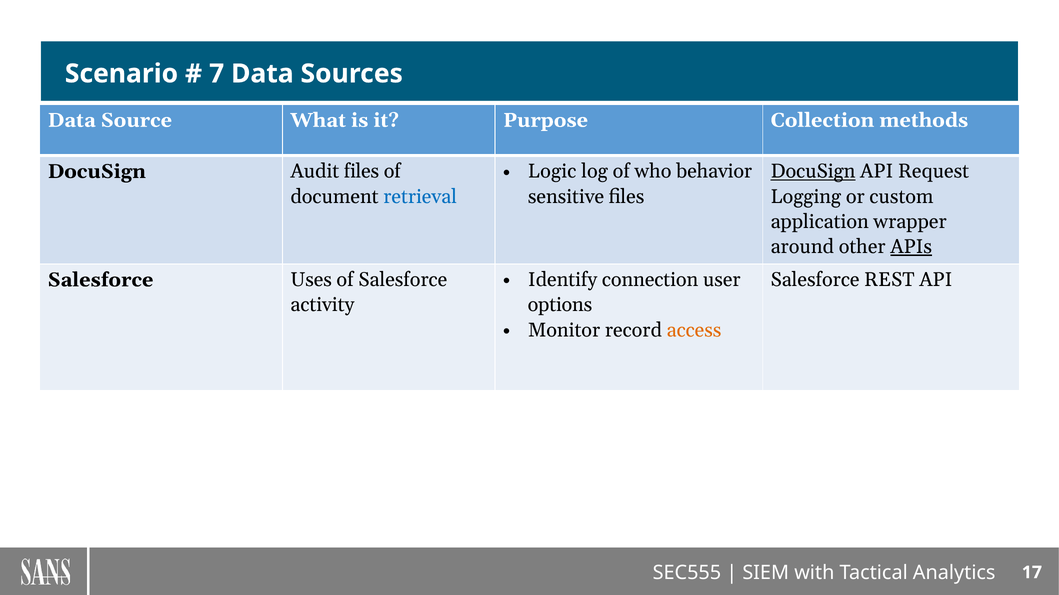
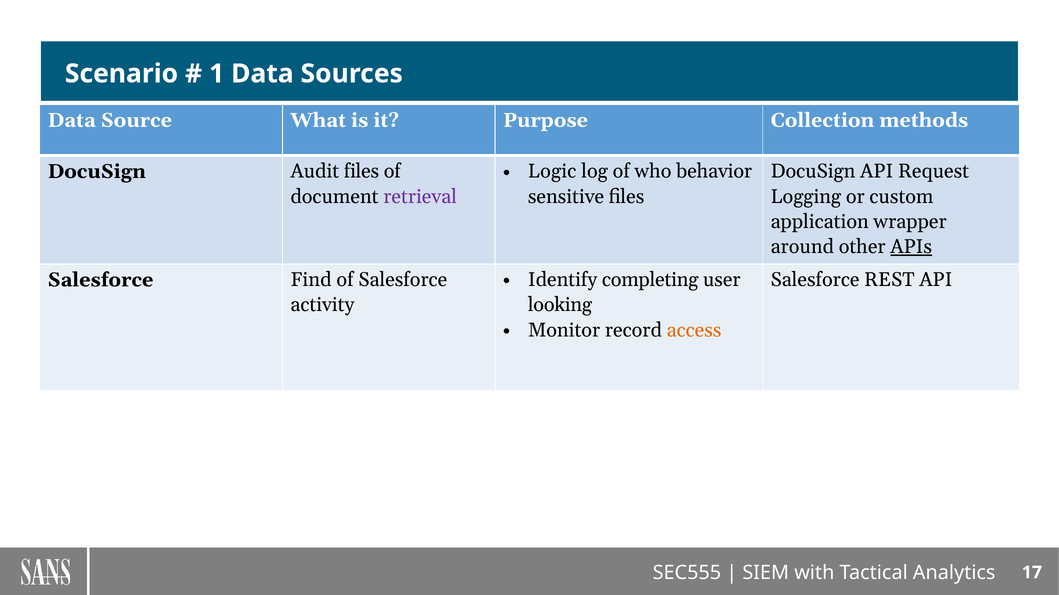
7: 7 -> 1 (217, 74)
DocuSign underline: present -> none (813, 172)
retrieval colour: blue -> purple (420, 197)
connection: connection -> completing (650, 280)
Uses: Uses -> Find (311, 280)
options: options -> looking (560, 305)
